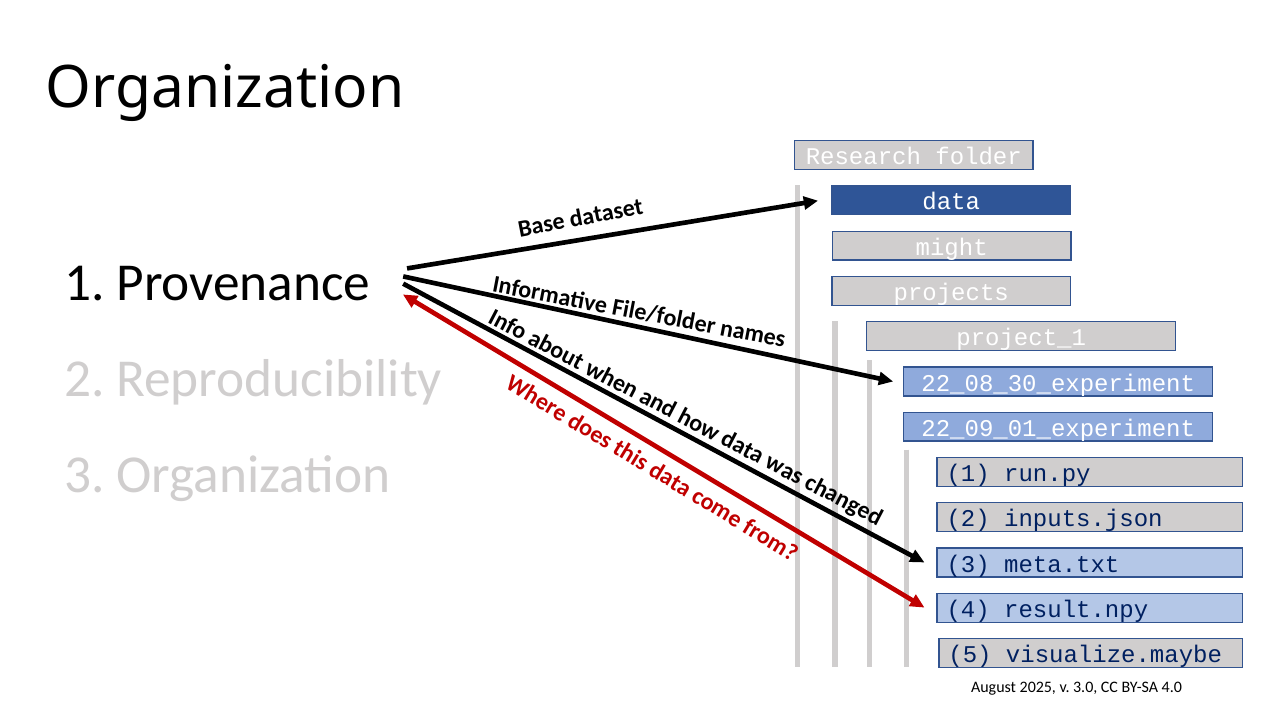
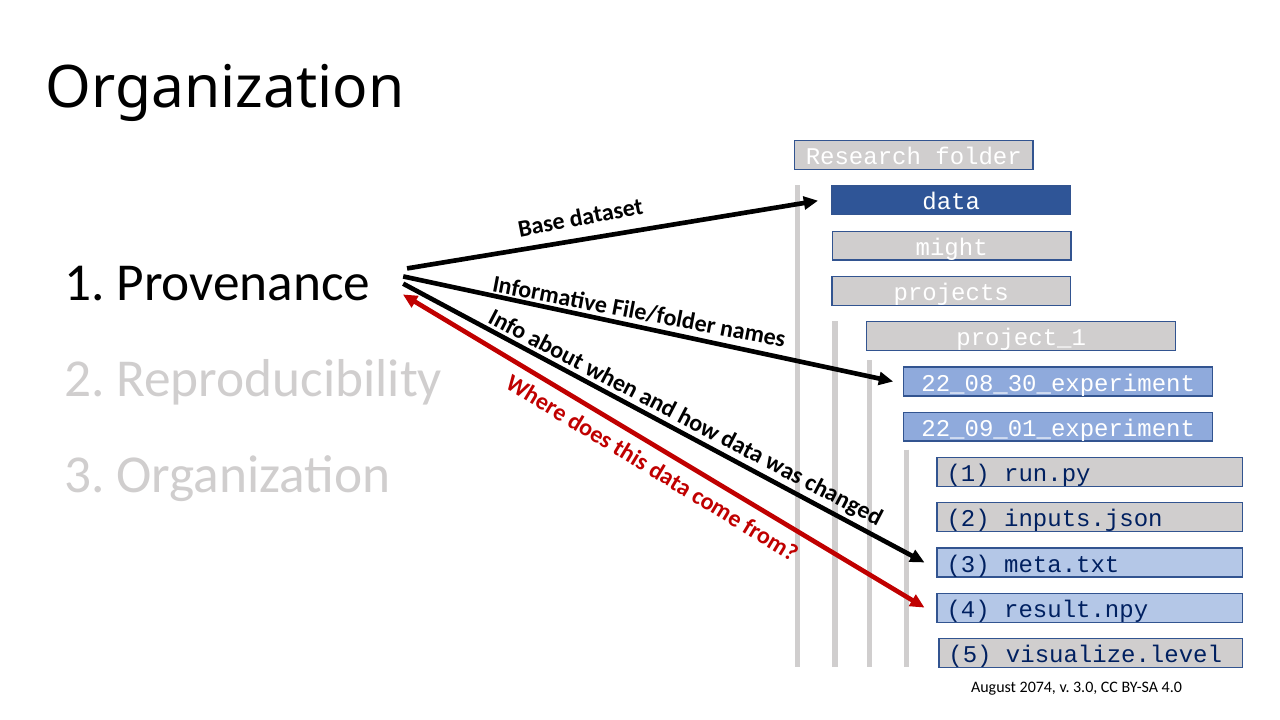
visualize.maybe: visualize.maybe -> visualize.level (1114, 655)
2025: 2025 -> 2074 (1038, 687)
